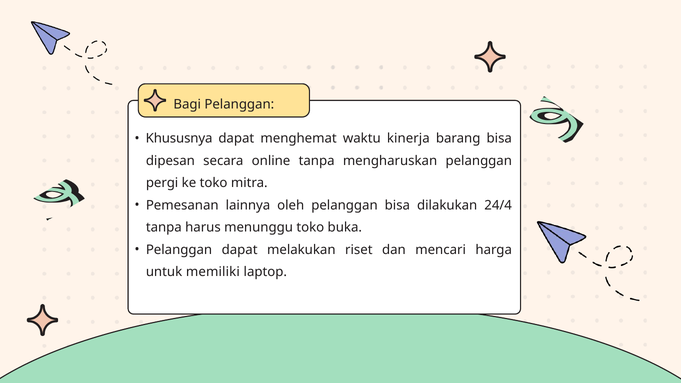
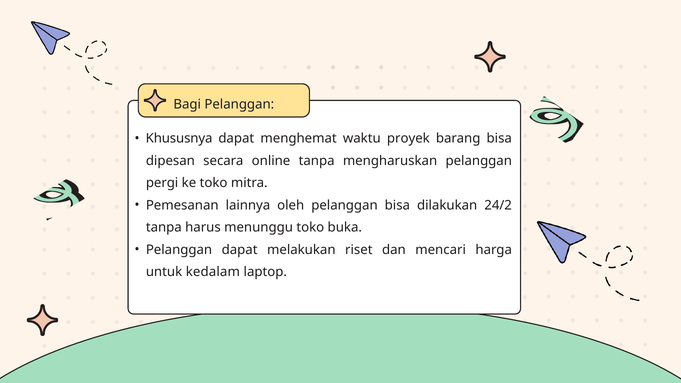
kinerja: kinerja -> proyek (408, 139)
24/4: 24/4 -> 24/2 (498, 205)
memiliki: memiliki -> kedalam (213, 272)
